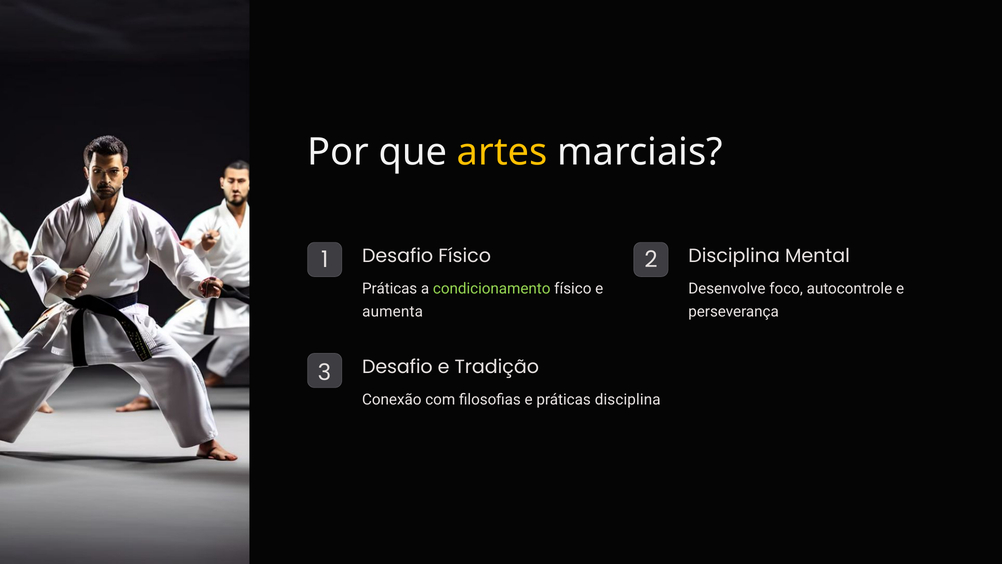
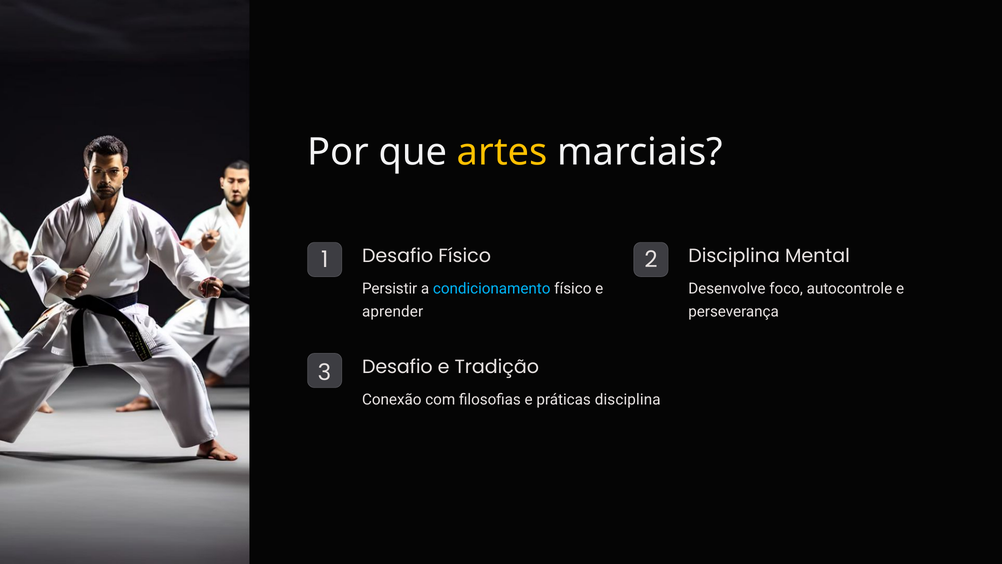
Práticas: Práticas -> Persistir (390, 289)
condicionamento colour: light green -> light blue (492, 289)
aumenta: aumenta -> aprender (393, 312)
